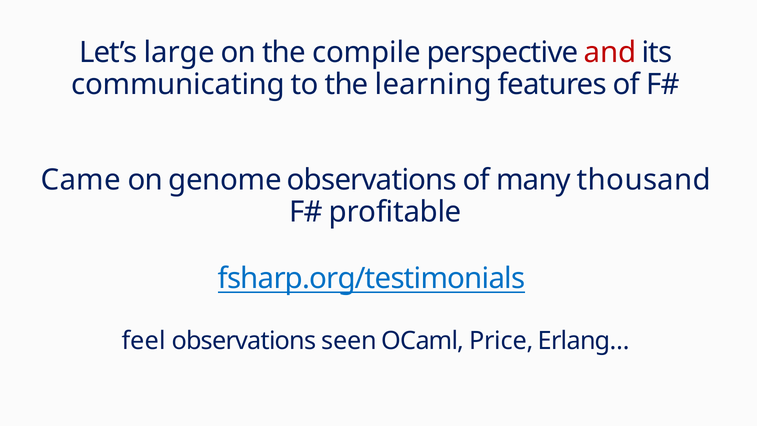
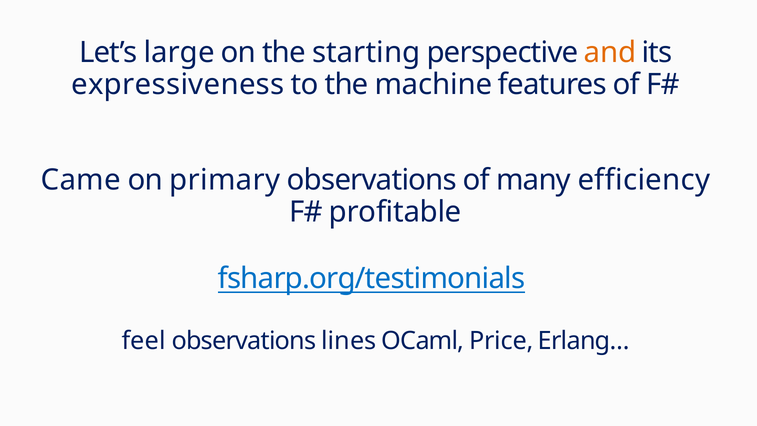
compile: compile -> starting (366, 53)
and colour: red -> orange (610, 53)
communicating: communicating -> expressiveness (178, 85)
learning: learning -> machine (433, 85)
genome: genome -> primary (225, 180)
thousand: thousand -> efficiency (644, 180)
seen: seen -> lines (349, 341)
